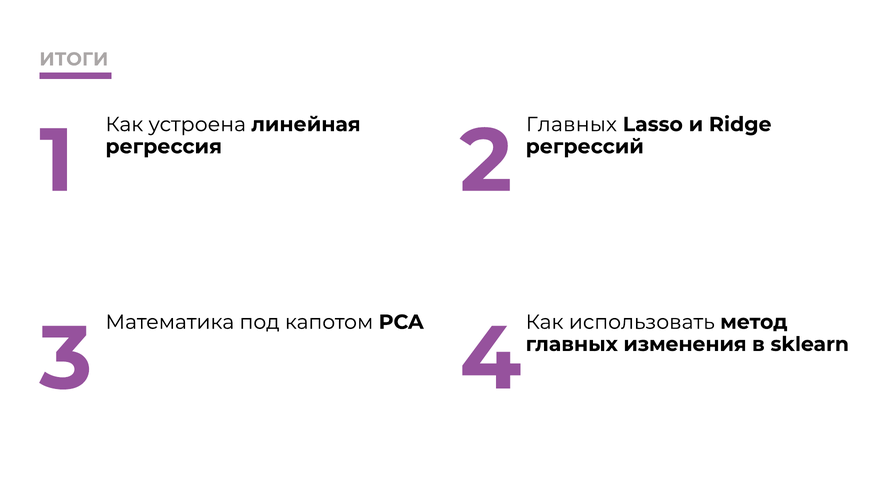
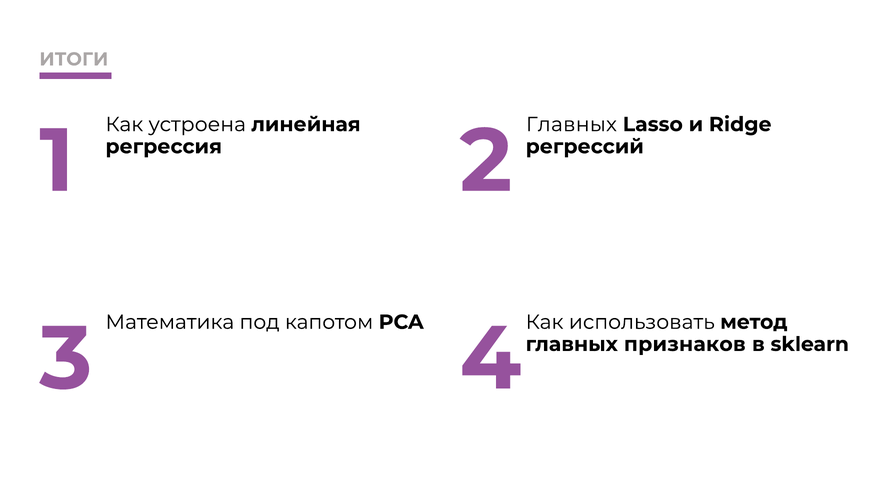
изменения: изменения -> признаков (685, 344)
